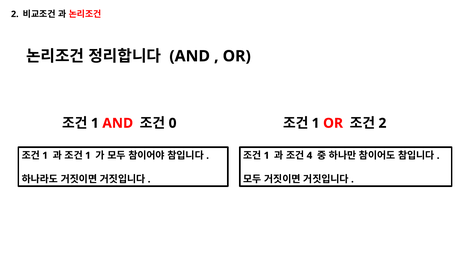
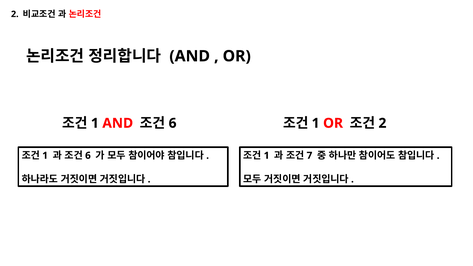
0: 0 -> 6 (173, 123)
1: 1 -> 6 (88, 156)
4: 4 -> 7 (309, 156)
